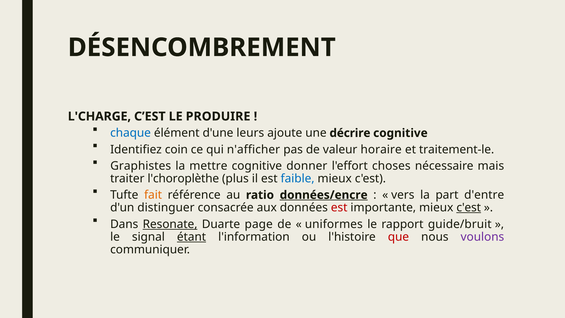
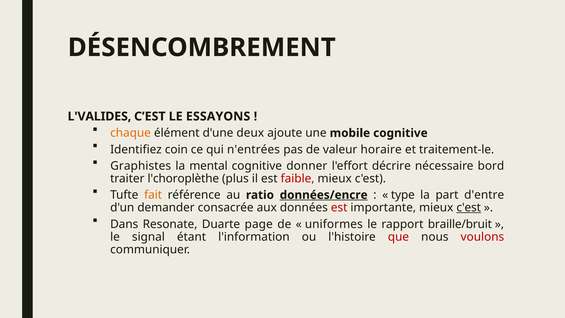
L'CHARGE: L'CHARGE -> L'VALIDES (99, 116)
PRODUIRE: PRODUIRE -> ESSAYONS (218, 116)
chaque colour: blue -> orange (131, 133)
leurs: leurs -> deux (250, 133)
décrire: décrire -> mobile (350, 133)
n'afficher: n'afficher -> n'entrées (253, 149)
mettre: mettre -> mental (208, 166)
choses: choses -> décrire (391, 166)
mais: mais -> bord (491, 166)
faible colour: blue -> red (298, 178)
vers: vers -> type (403, 195)
distinguer: distinguer -> demander (166, 208)
Resonate underline: present -> none (170, 224)
guide/bruit: guide/bruit -> braille/bruit (460, 224)
étant underline: present -> none (192, 237)
voulons colour: purple -> red (482, 237)
